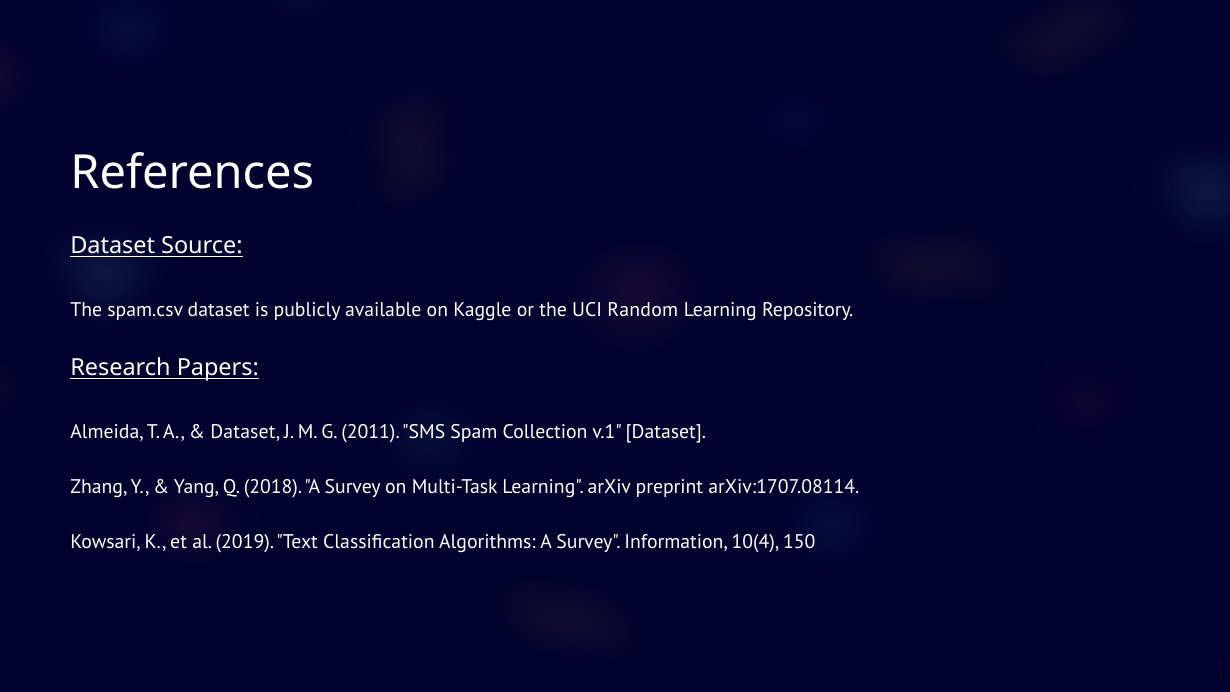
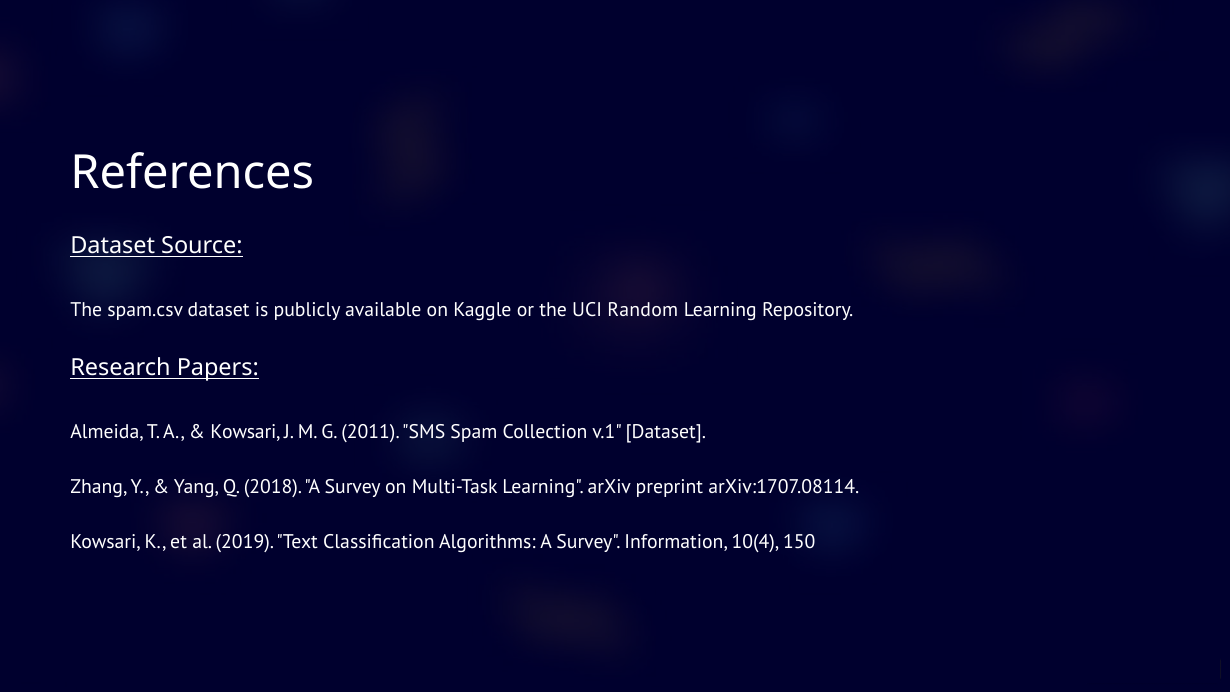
Dataset: Dataset -> Kowsari (245, 432)
